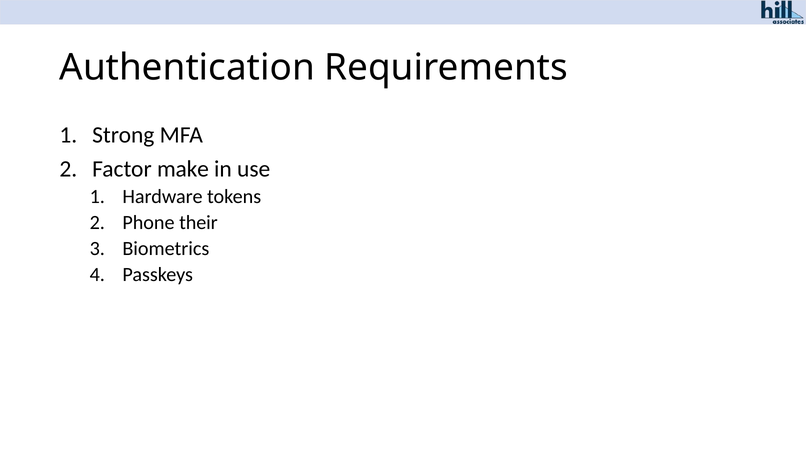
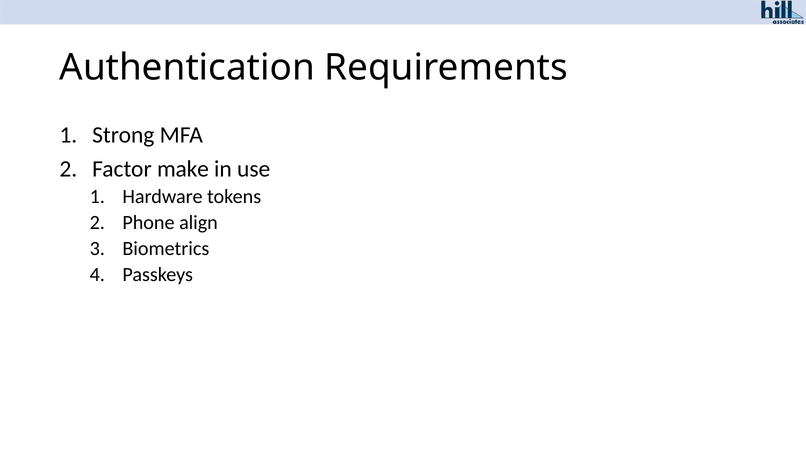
their: their -> align (198, 223)
